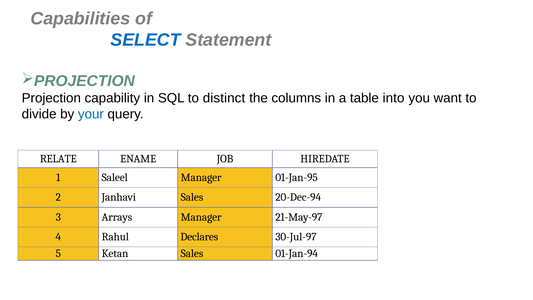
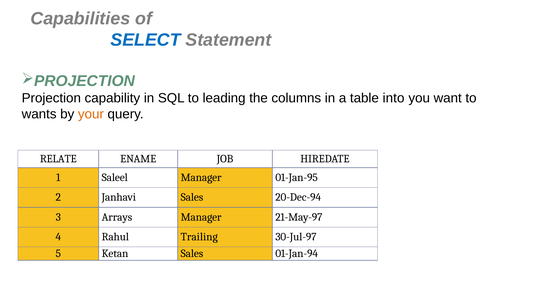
distinct: distinct -> leading (224, 98)
divide: divide -> wants (39, 114)
your colour: blue -> orange (91, 114)
Declares: Declares -> Trailing (199, 237)
